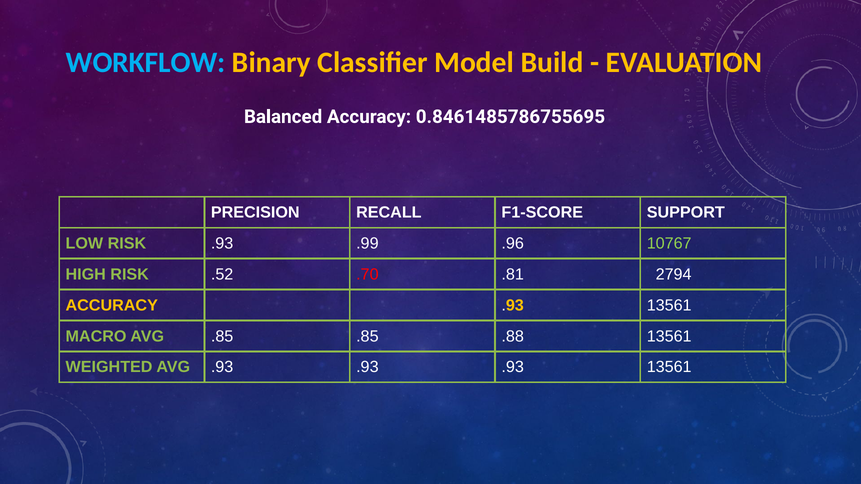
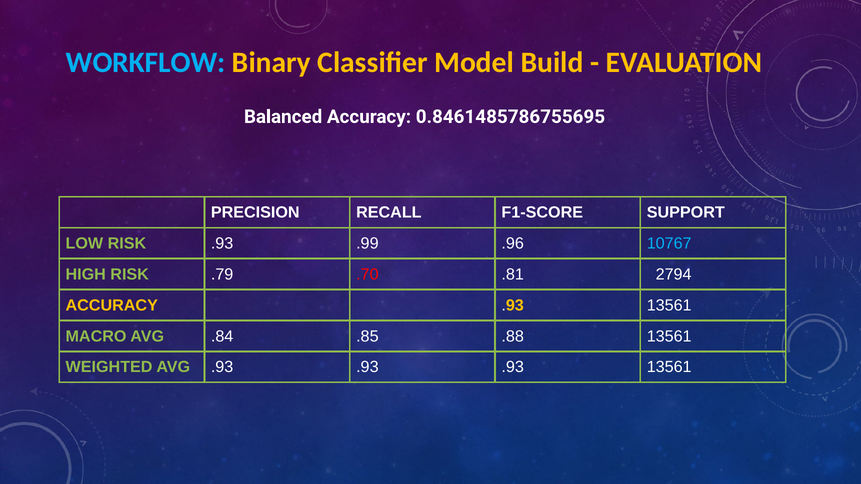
10767 colour: light green -> light blue (669, 244)
.52: .52 -> .79 (222, 275)
AVG .85: .85 -> .84 (222, 336)
